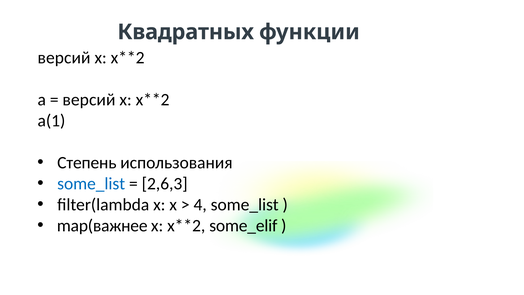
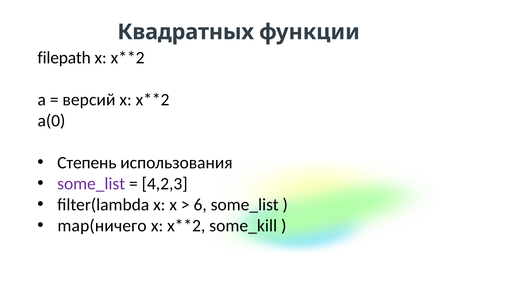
версий: версий -> filepath (64, 58)
a(1: a(1 -> a(0 (51, 121)
some_list colour: blue -> purple (91, 184)
2,6,3: 2,6,3 -> 4,2,3 (165, 184)
4: 4 -> 6 (200, 205)
map(важнее: map(важнее -> map(ничего (102, 226)
some_elif: some_elif -> some_kill (243, 226)
